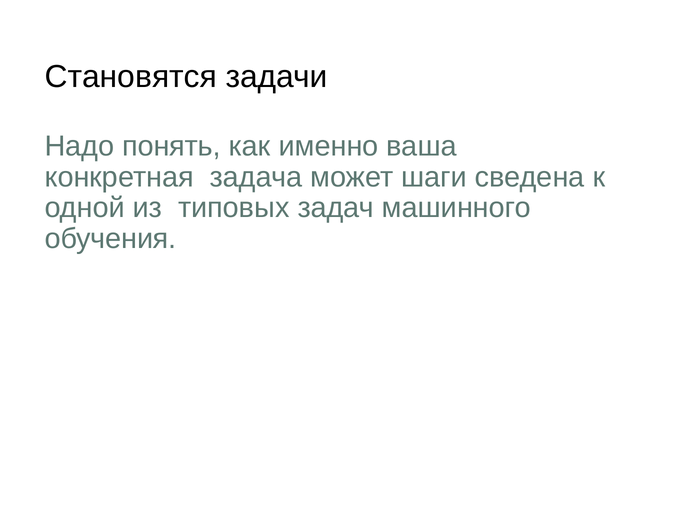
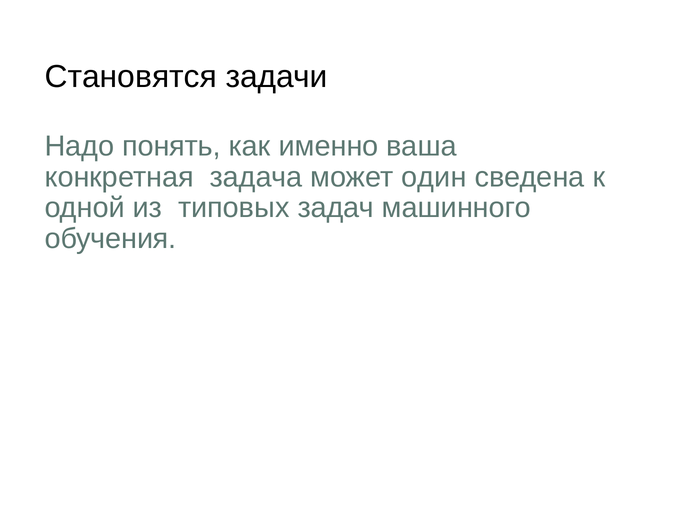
шаги: шаги -> один (434, 177)
